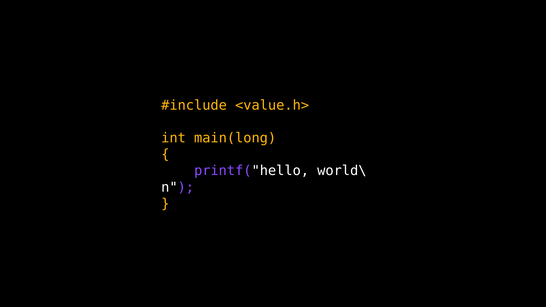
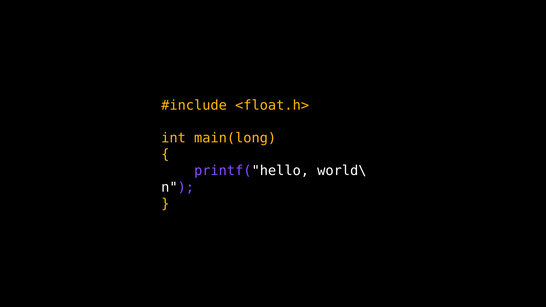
<value.h>: <value.h> -> <float.h> (272, 105)
